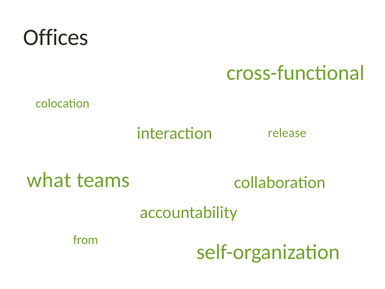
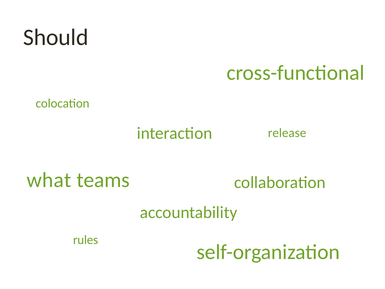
Offices: Offices -> Should (56, 37)
from: from -> rules (86, 240)
